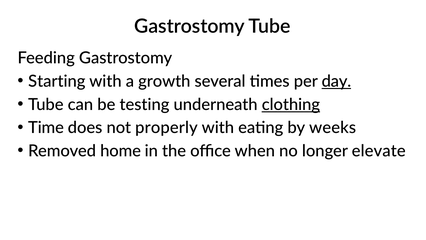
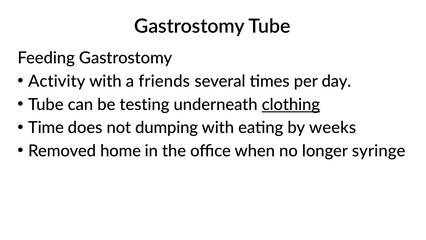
Starting: Starting -> Activity (57, 81)
growth: growth -> friends (164, 81)
day underline: present -> none (336, 81)
properly: properly -> dumping (167, 128)
elevate: elevate -> syringe (379, 151)
